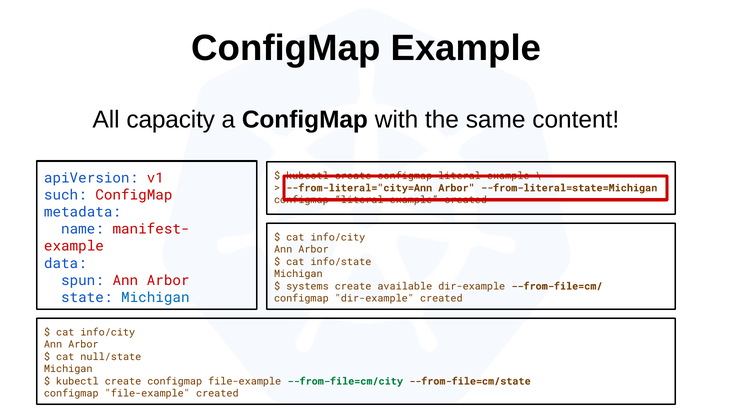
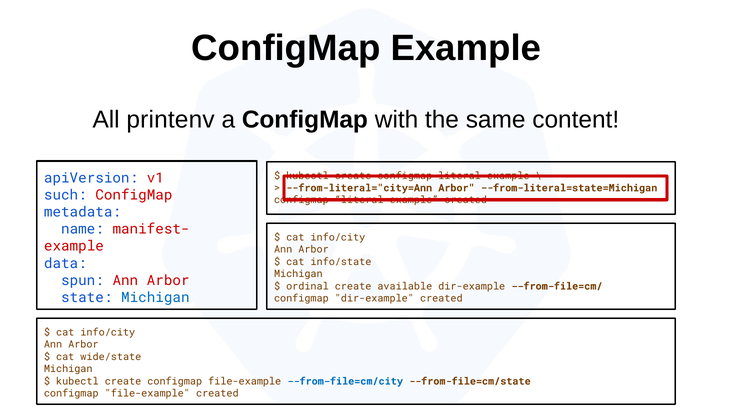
capacity: capacity -> printenv (171, 120)
systems: systems -> ordinal (307, 286)
null/state: null/state -> wide/state (111, 357)
--from-file=cm/city colour: green -> blue (345, 382)
